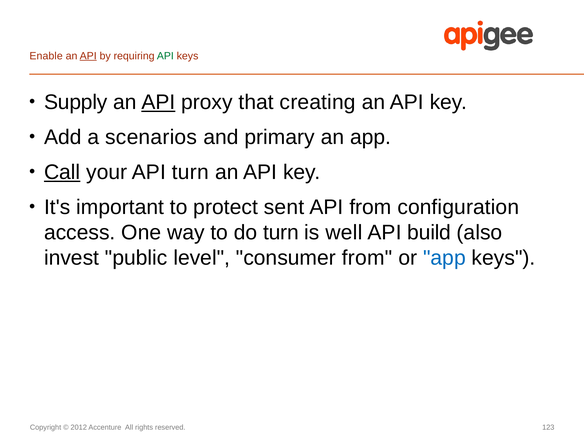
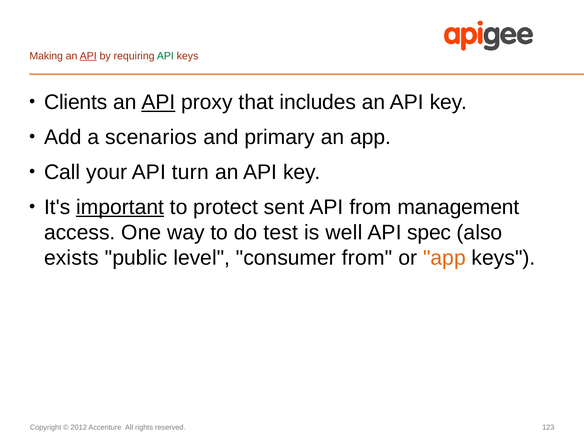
Enable: Enable -> Making (46, 56)
Supply: Supply -> Clients (76, 102)
creating: creating -> includes (318, 102)
Call underline: present -> none (62, 172)
important underline: none -> present (120, 207)
configuration: configuration -> management (458, 207)
do turn: turn -> test (281, 233)
build: build -> spec (429, 233)
invest: invest -> exists (71, 258)
app colour: blue -> orange (444, 258)
